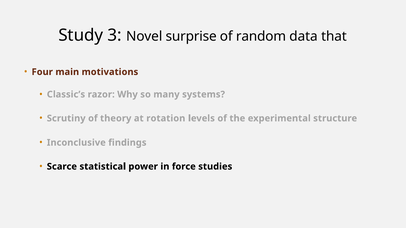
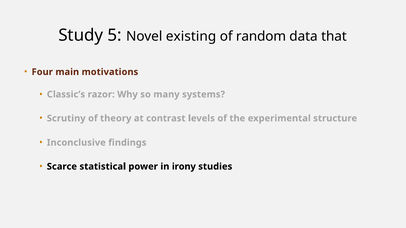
3: 3 -> 5 (115, 35)
surprise: surprise -> existing (191, 37)
rotation: rotation -> contrast (166, 119)
force: force -> irony (184, 167)
